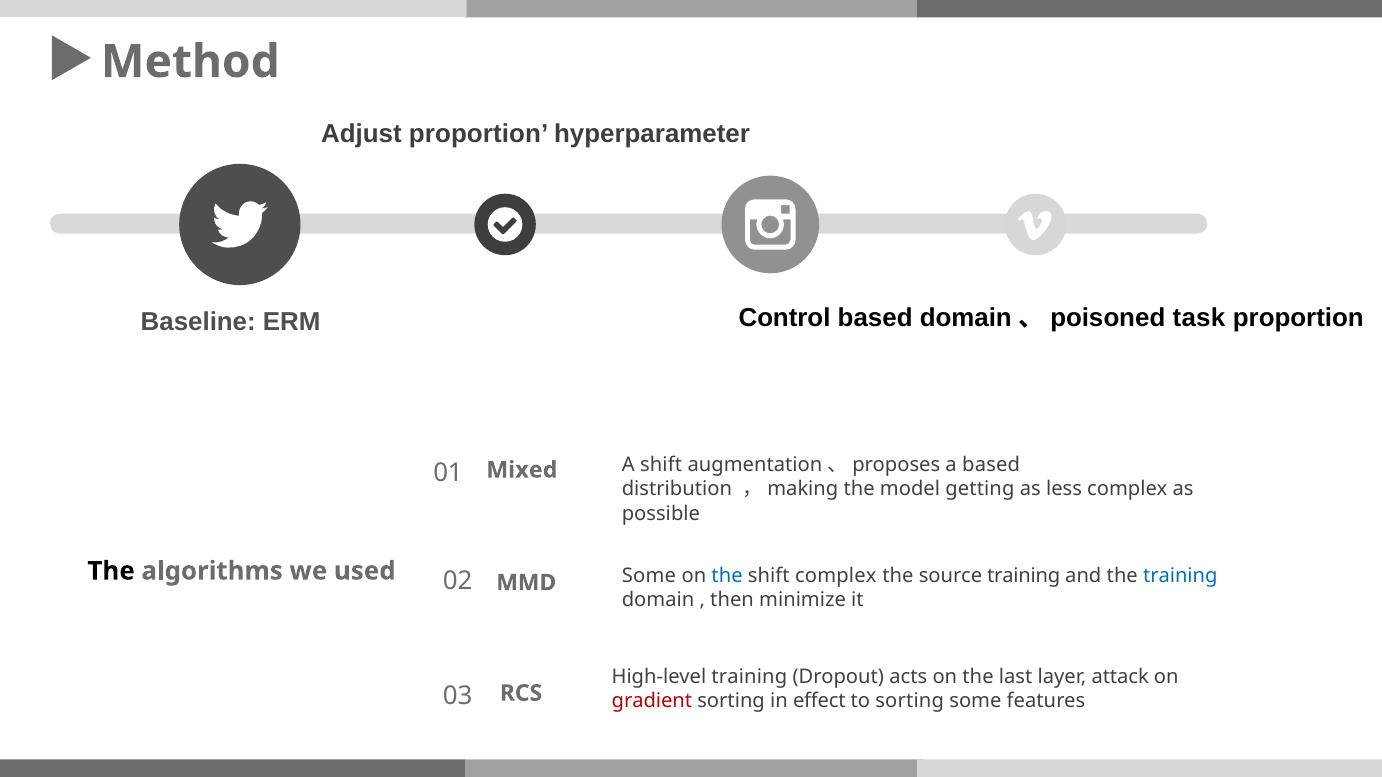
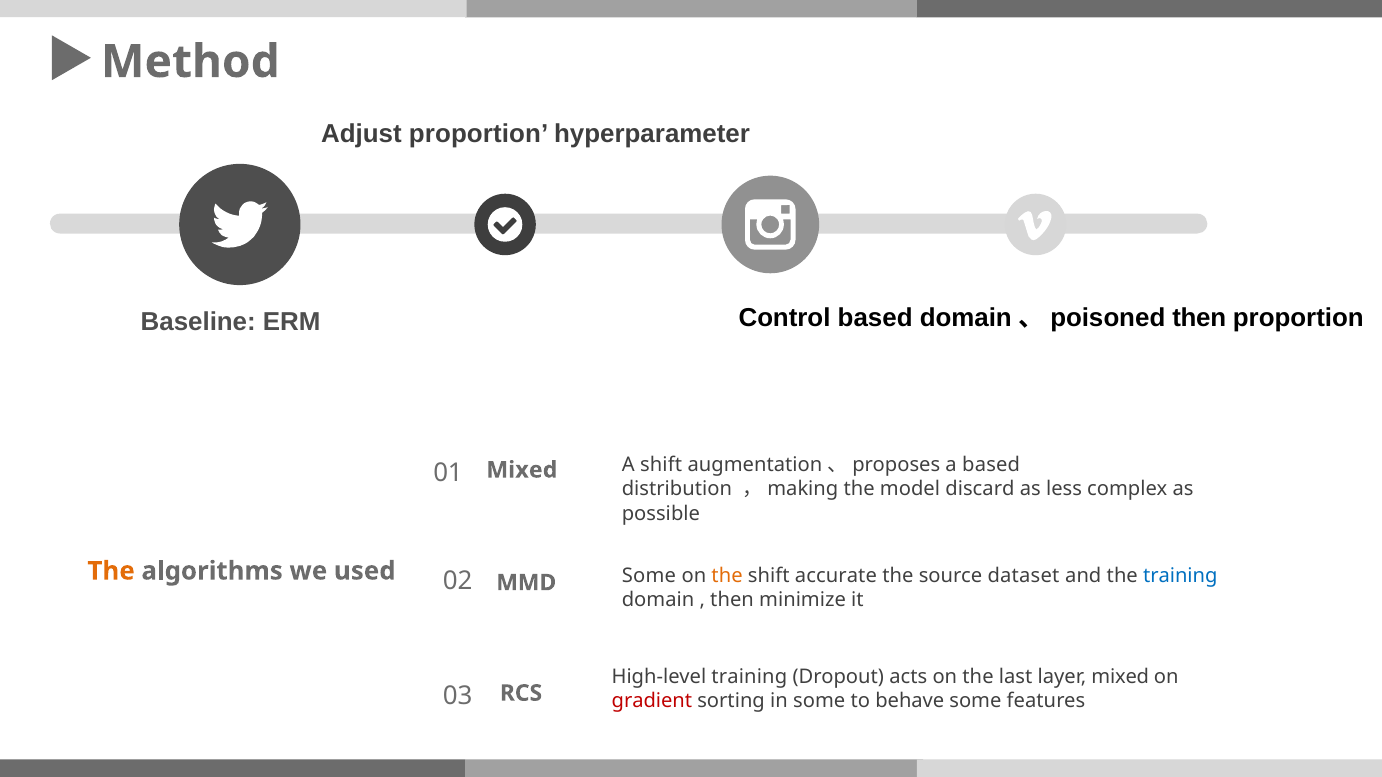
task: task -> then (1199, 318)
getting: getting -> discard (980, 489)
The colour: black -> orange (111, 571)
the colour: blue -> orange (727, 576)
shift complex: complex -> accurate (836, 576)
source training: training -> dataset (1023, 576)
layer attack: attack -> mixed (1120, 677)
in effect: effect -> some (819, 702)
to sorting: sorting -> behave (910, 702)
